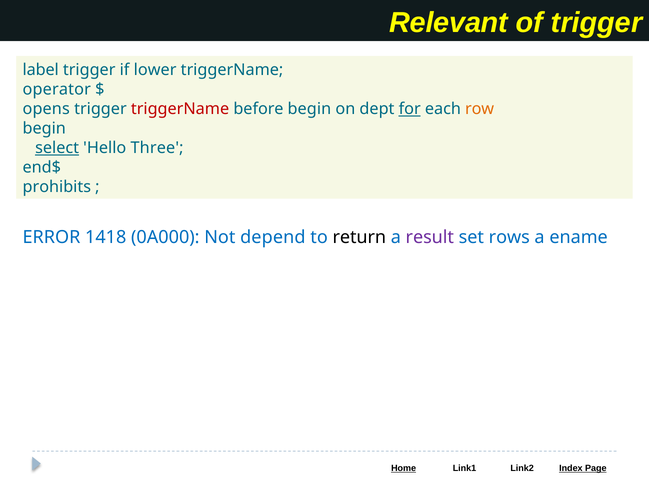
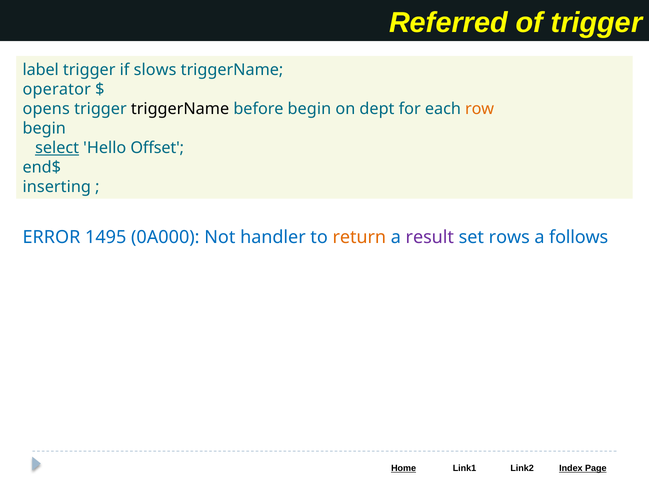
Relevant: Relevant -> Referred (448, 23)
lower: lower -> slows (155, 70)
triggerName colour: red -> black (180, 109)
for underline: present -> none (410, 109)
Three: Three -> Offset (157, 148)
prohibits: prohibits -> inserting (57, 187)
1418: 1418 -> 1495 (106, 237)
depend: depend -> handler (273, 237)
return colour: black -> orange (359, 237)
ename: ename -> follows (579, 237)
